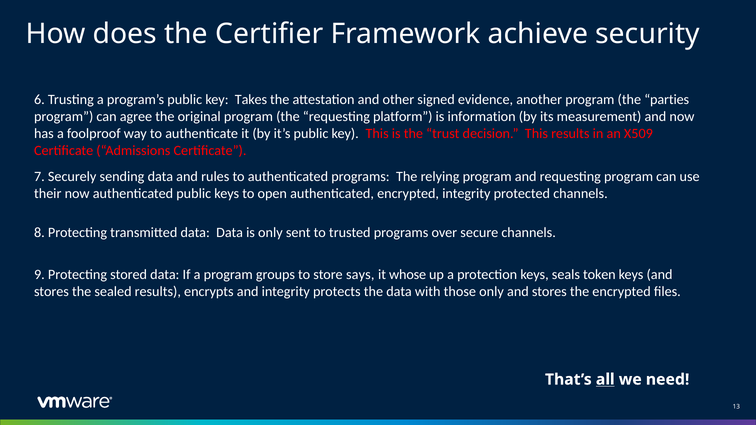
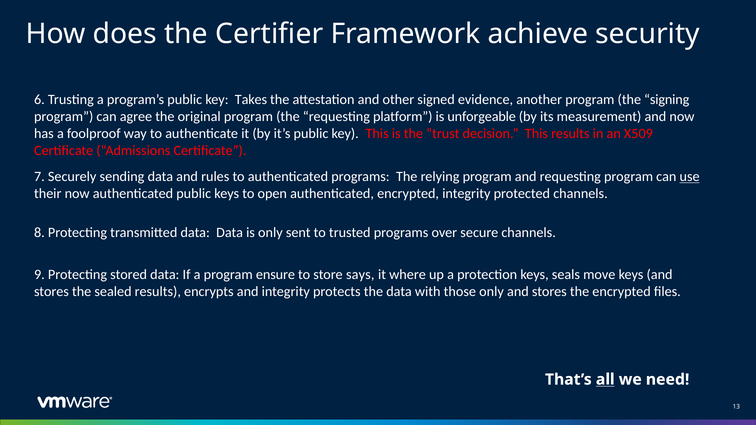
parties: parties -> signing (667, 100)
information: information -> unforgeable (482, 117)
use underline: none -> present (690, 177)
groups: groups -> ensure (275, 275)
whose: whose -> where (408, 275)
token: token -> move (599, 275)
